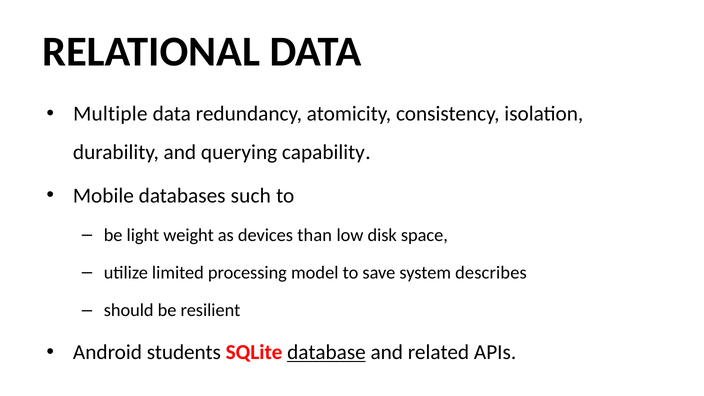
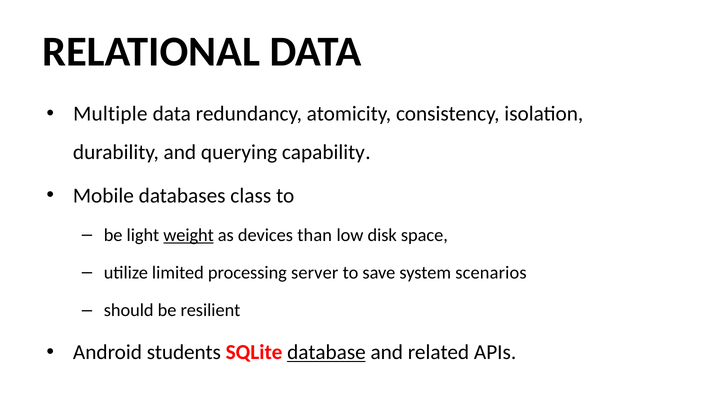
such: such -> class (251, 196)
weight underline: none -> present (189, 235)
model: model -> server (315, 273)
describes: describes -> scenarios (491, 273)
